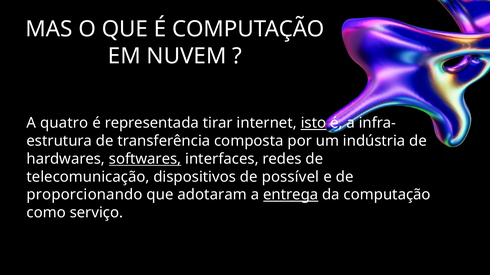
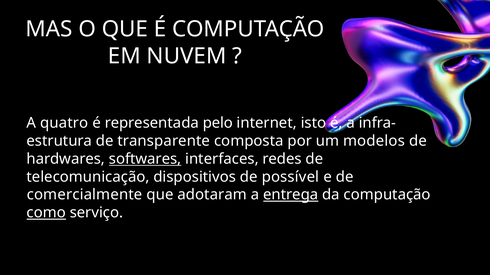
tirar: tirar -> pelo (218, 123)
isto underline: present -> none (313, 123)
transferência: transferência -> transparente (164, 141)
indústria: indústria -> modelos (374, 141)
proporcionando: proporcionando -> comercialmente (85, 195)
como underline: none -> present (46, 213)
